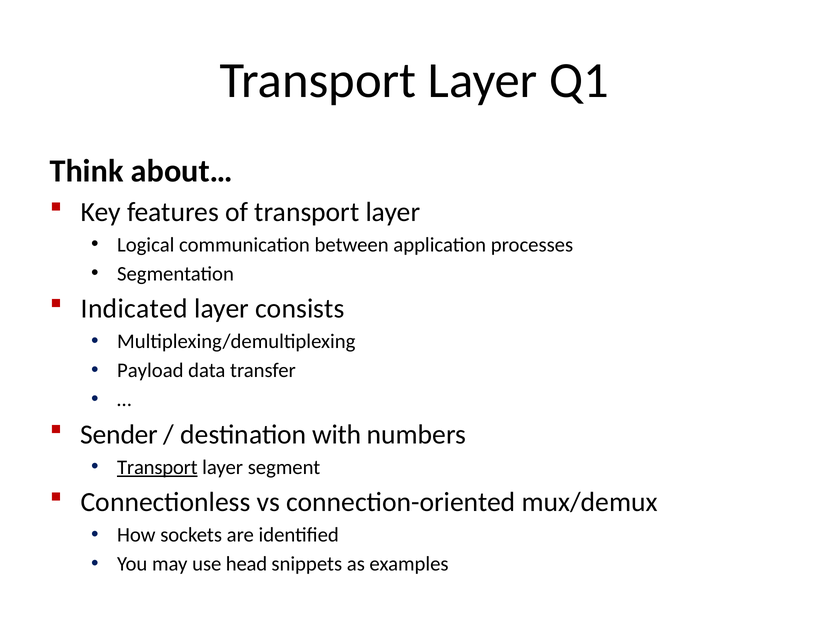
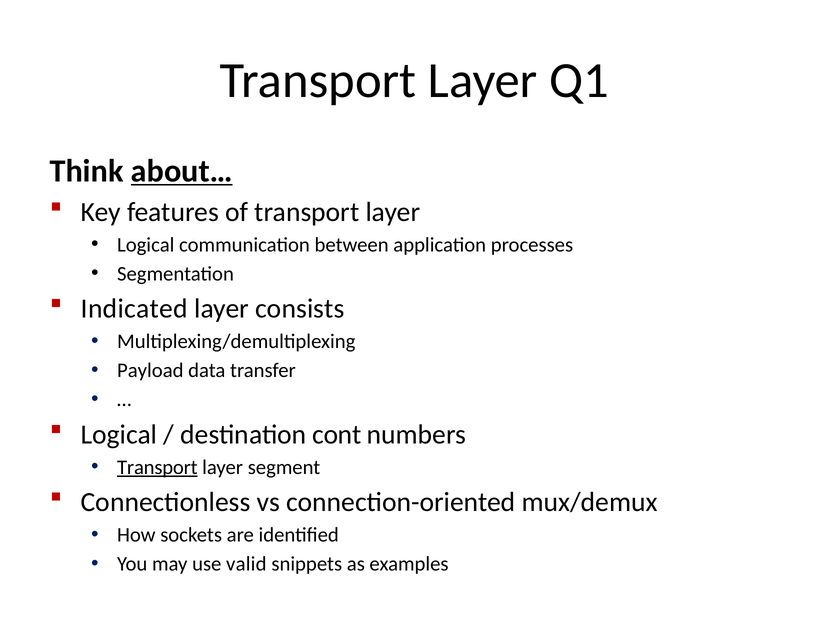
about… underline: none -> present (182, 171)
Sender: Sender -> Logical (119, 434)
with: with -> cont (337, 434)
head: head -> valid (246, 564)
